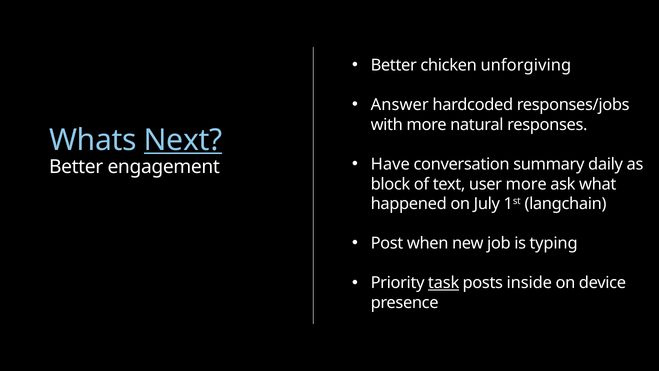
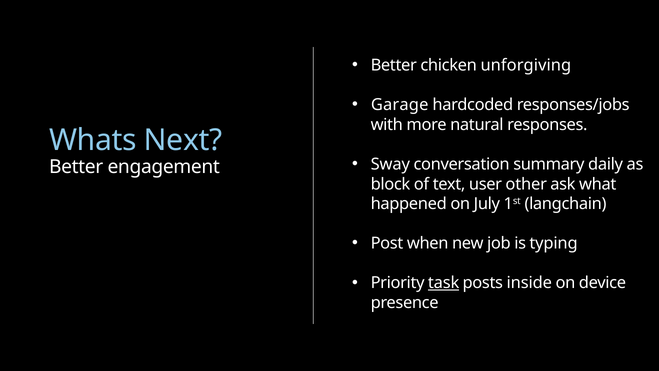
Answer: Answer -> Garage (400, 105)
Next underline: present -> none (183, 140)
Have: Have -> Sway (390, 164)
user more: more -> other (526, 184)
